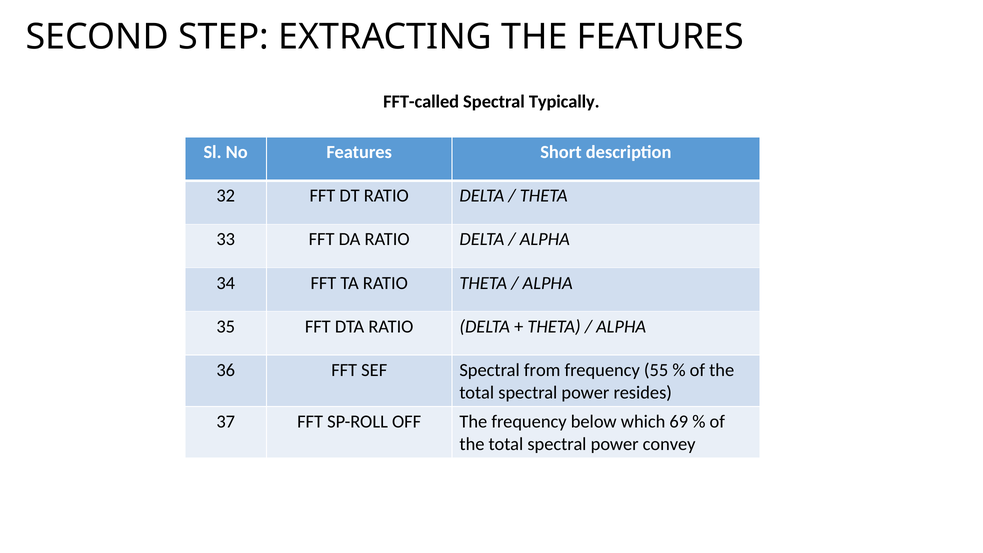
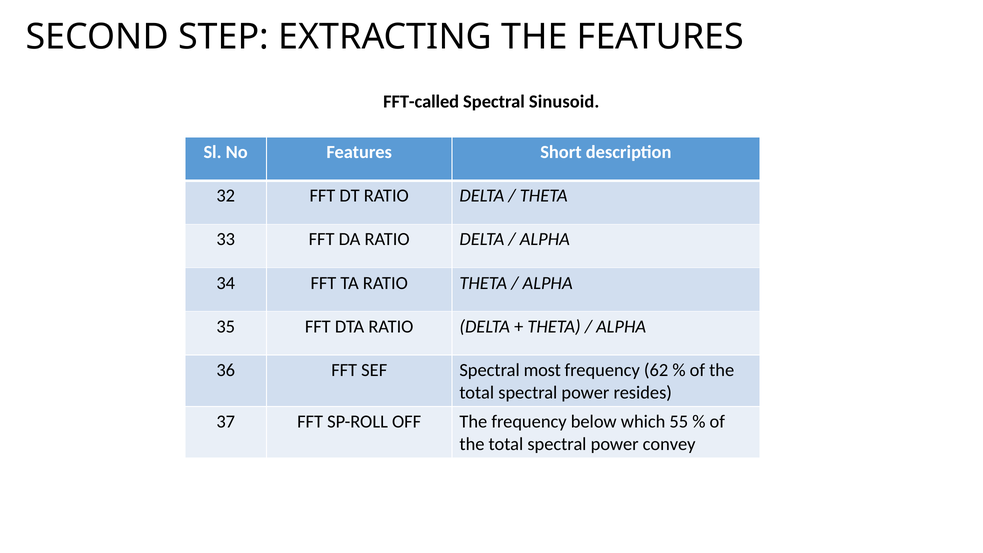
Typically: Typically -> Sinusoid (564, 102)
from: from -> most (542, 370)
55: 55 -> 62 (656, 370)
69: 69 -> 55 (679, 422)
